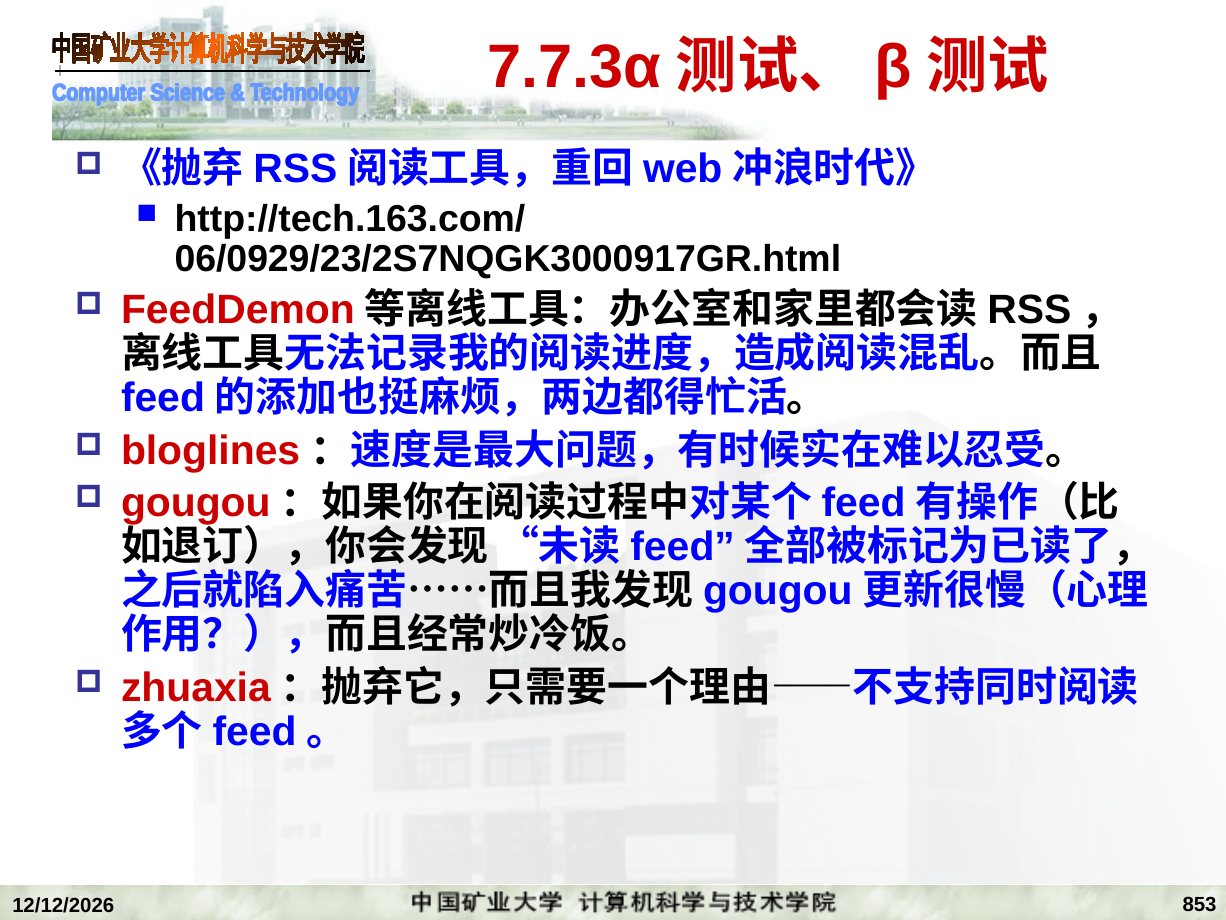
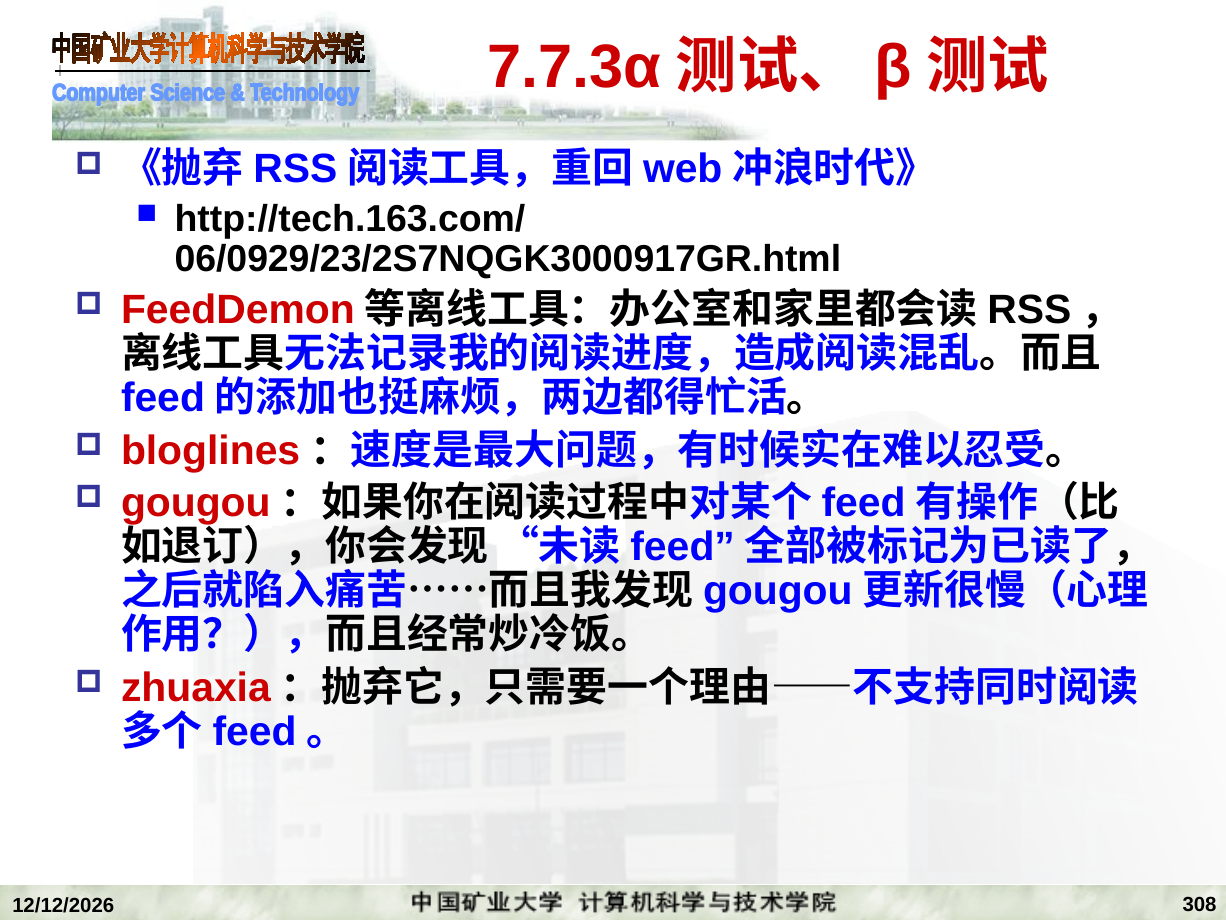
853: 853 -> 308 (1200, 904)
